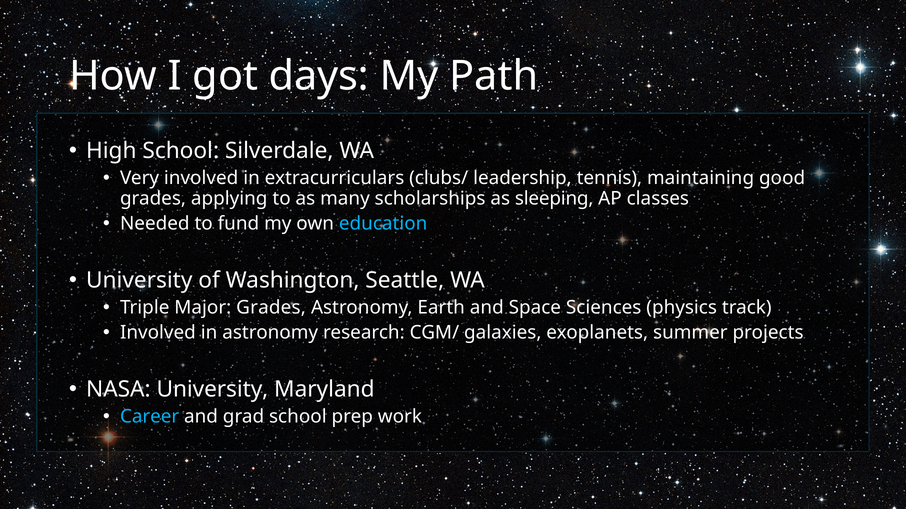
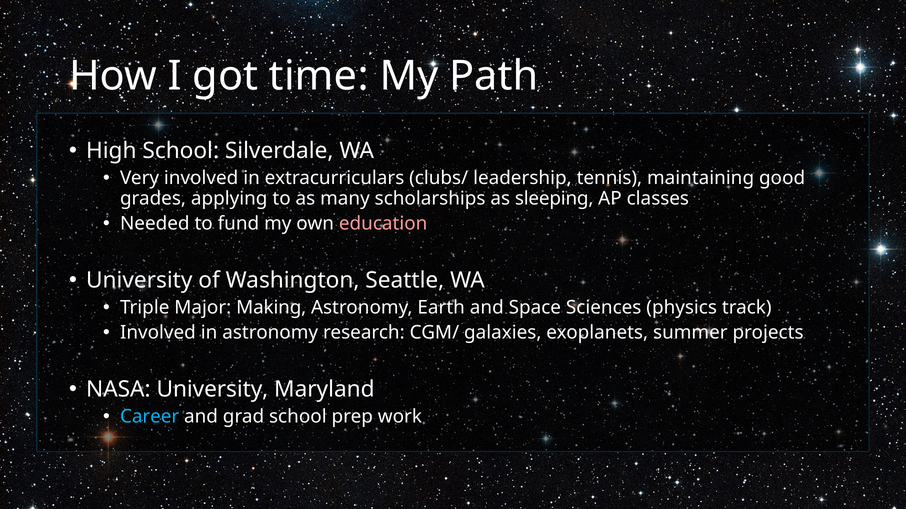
days: days -> time (319, 76)
education colour: light blue -> pink (383, 224)
Major Grades: Grades -> Making (271, 308)
